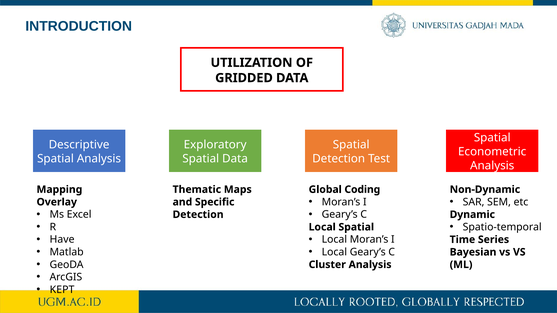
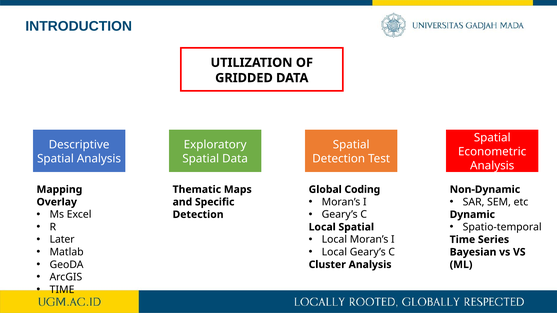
Have: Have -> Later (62, 240)
KEPT: KEPT -> TIME (62, 290)
